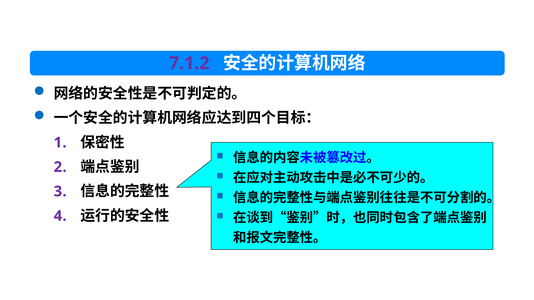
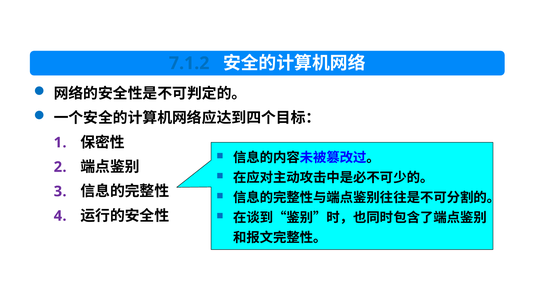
7.1.2 colour: purple -> blue (189, 63)
